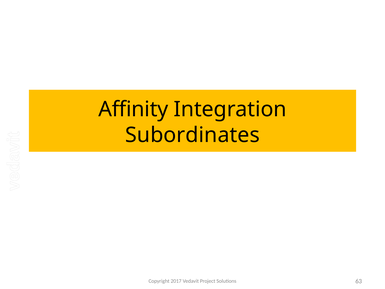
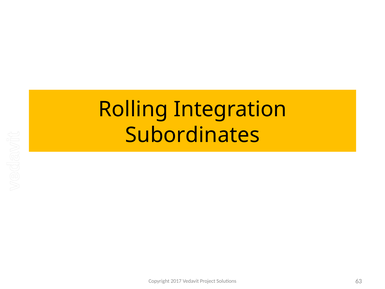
Affinity: Affinity -> Rolling (133, 109)
